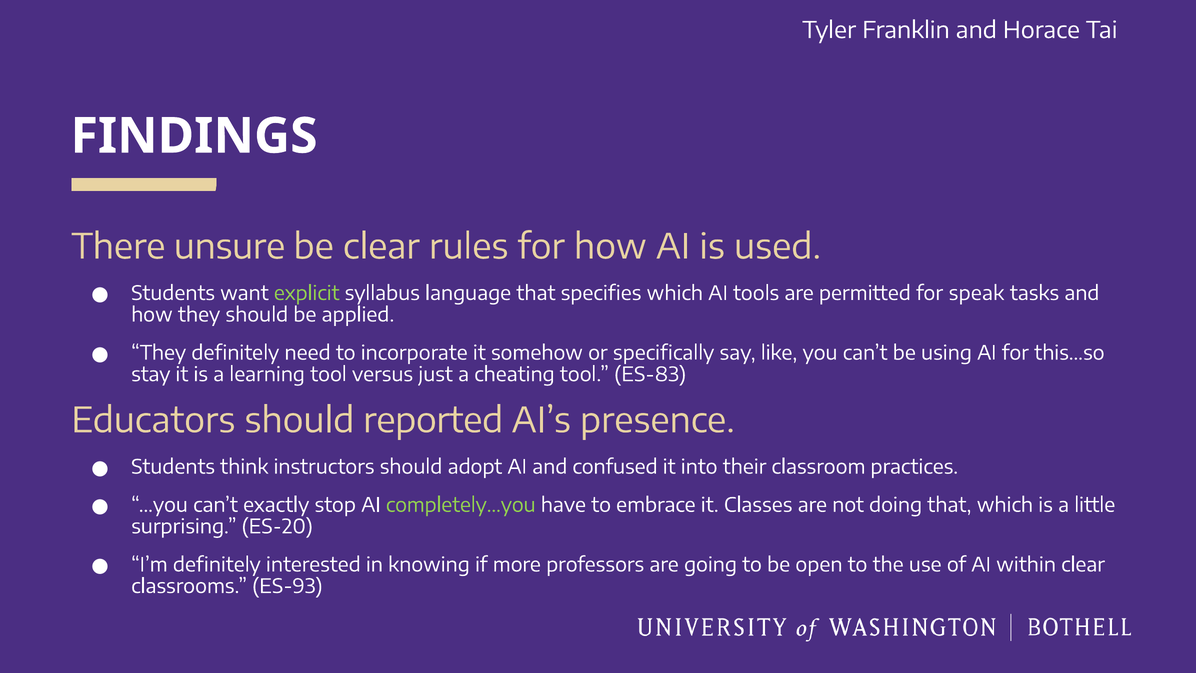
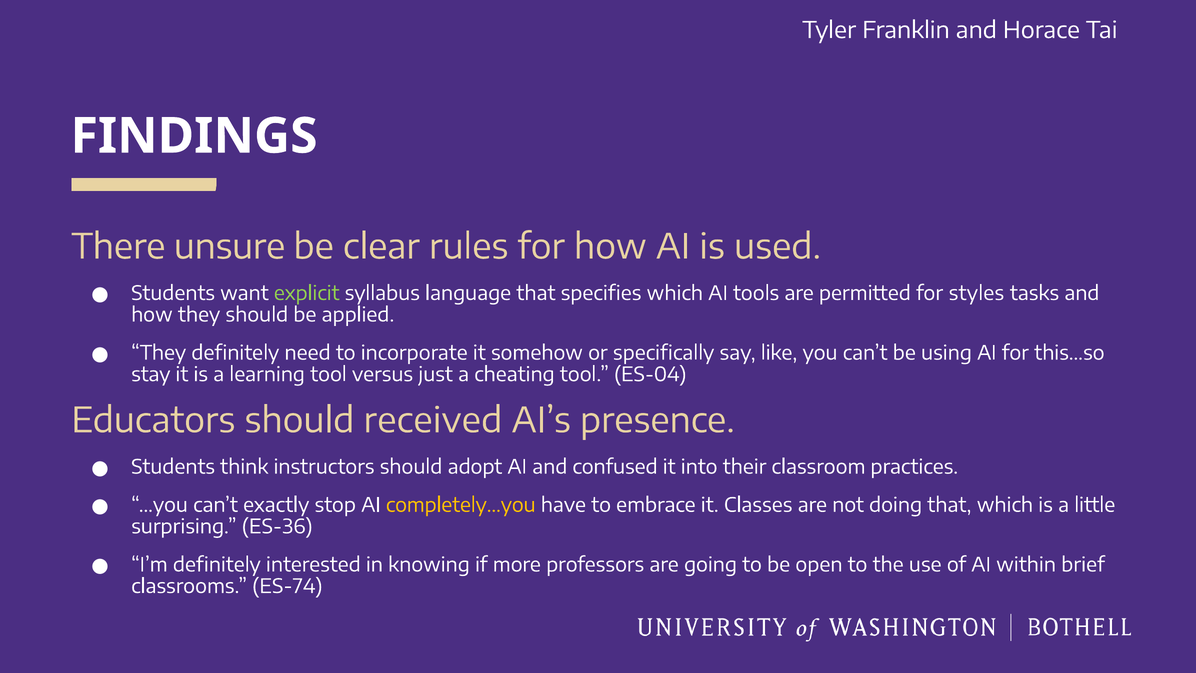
speak: speak -> styles (976, 293)
ES-83: ES-83 -> ES-04 (650, 374)
reported: reported -> received (433, 421)
completely…you colour: light green -> yellow (461, 505)
ES-20: ES-20 -> ES-36 (277, 527)
within clear: clear -> brief (1083, 565)
ES-93: ES-93 -> ES-74 (287, 586)
